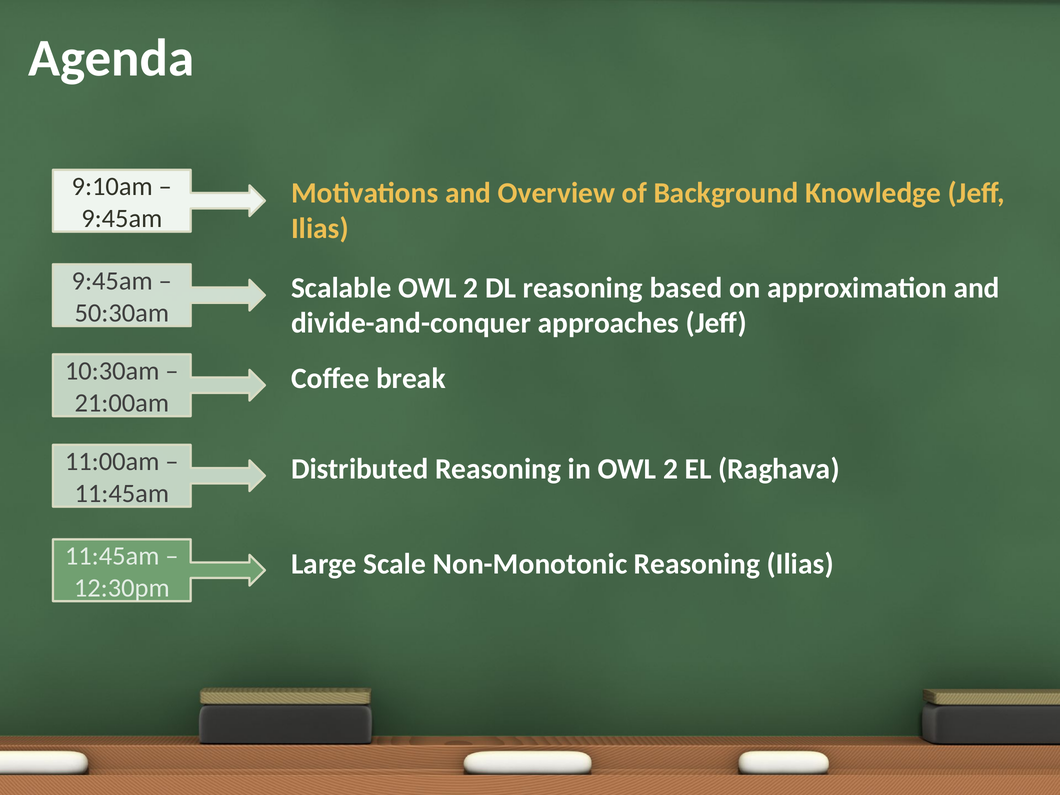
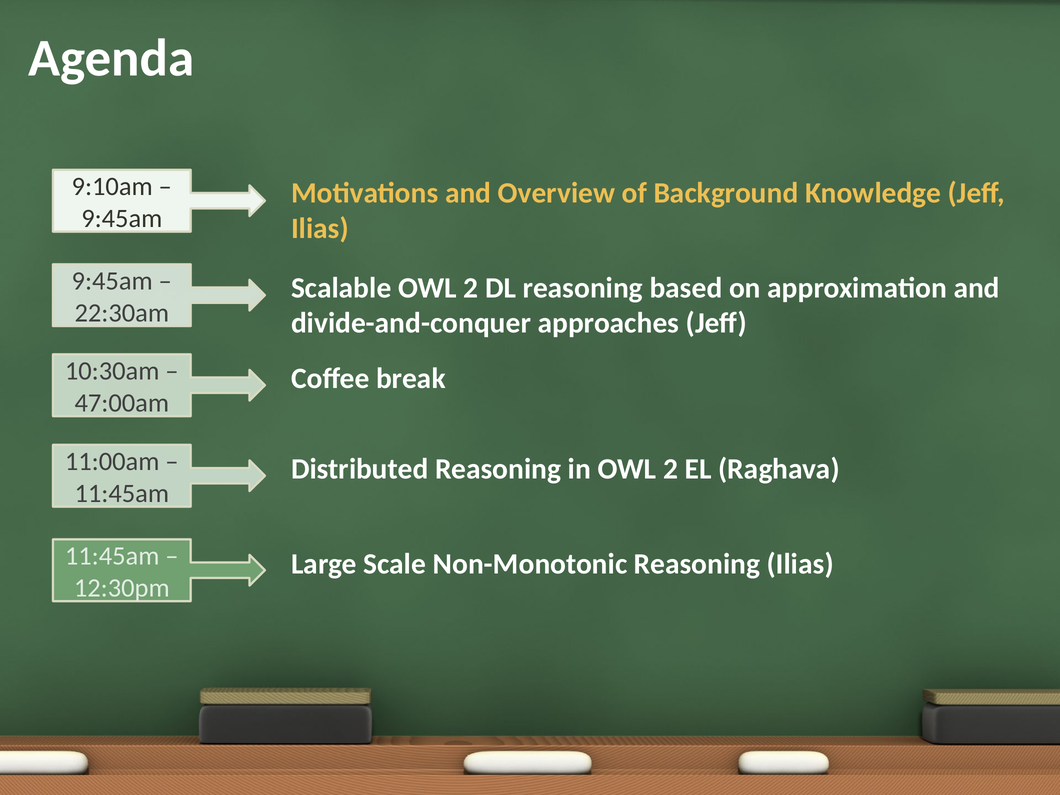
50:30am: 50:30am -> 22:30am (122, 313)
21:00am: 21:00am -> 47:00am (122, 403)
